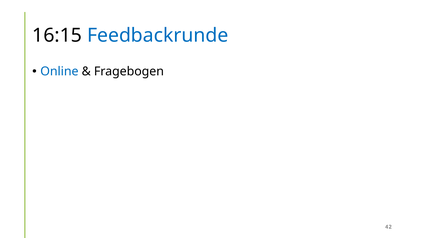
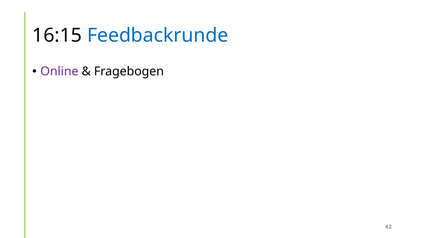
Online colour: blue -> purple (59, 72)
